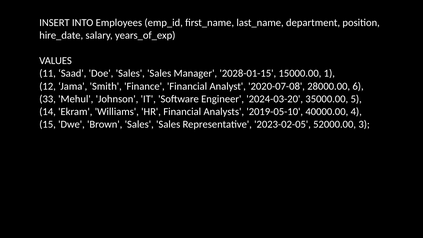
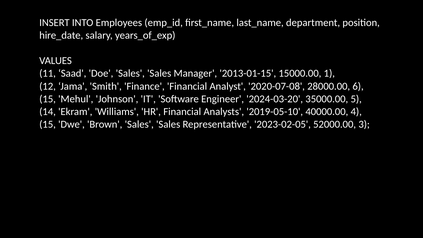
2028-01-15: 2028-01-15 -> 2013-01-15 (248, 73)
33: 33 -> 15 (48, 99)
